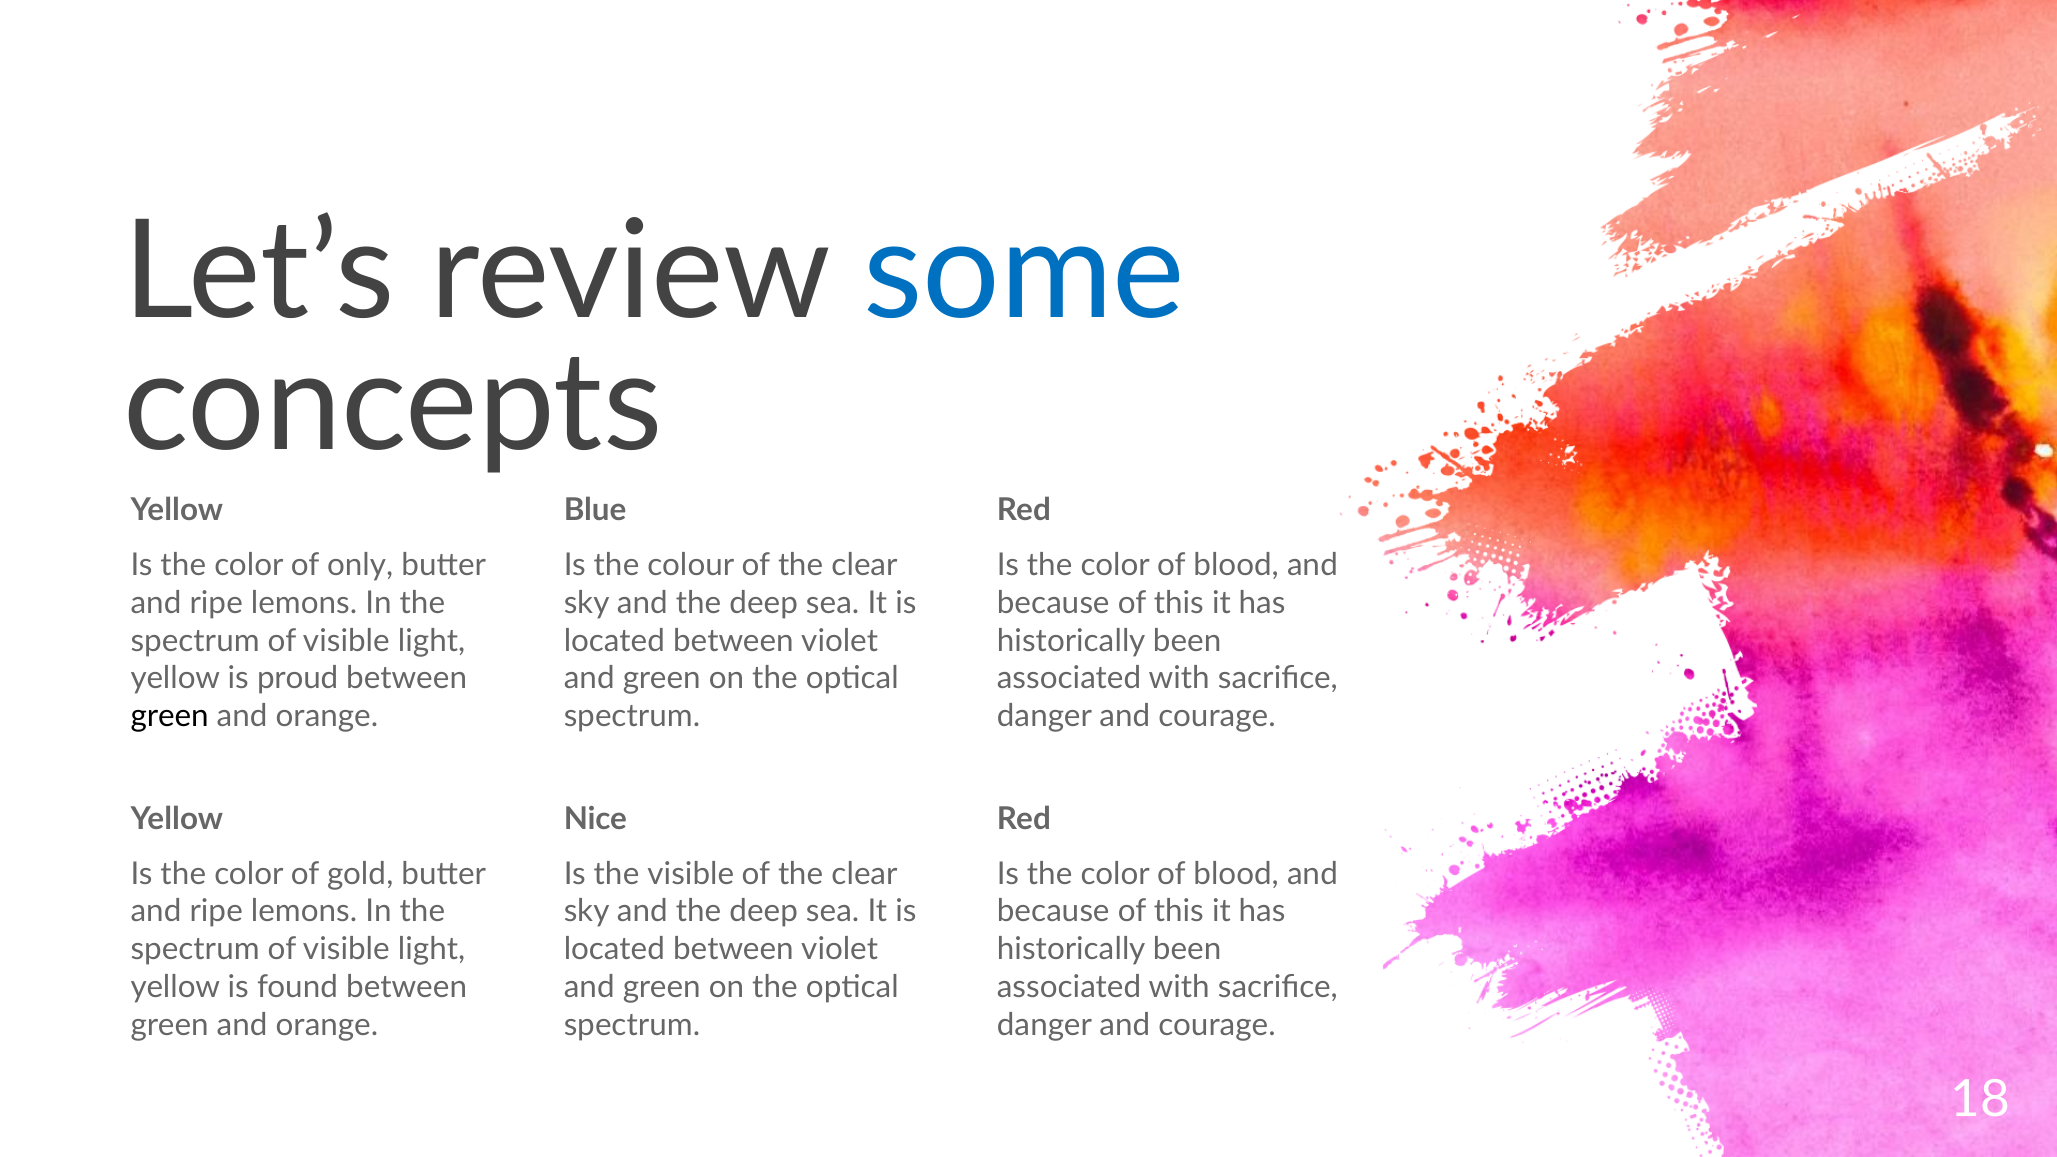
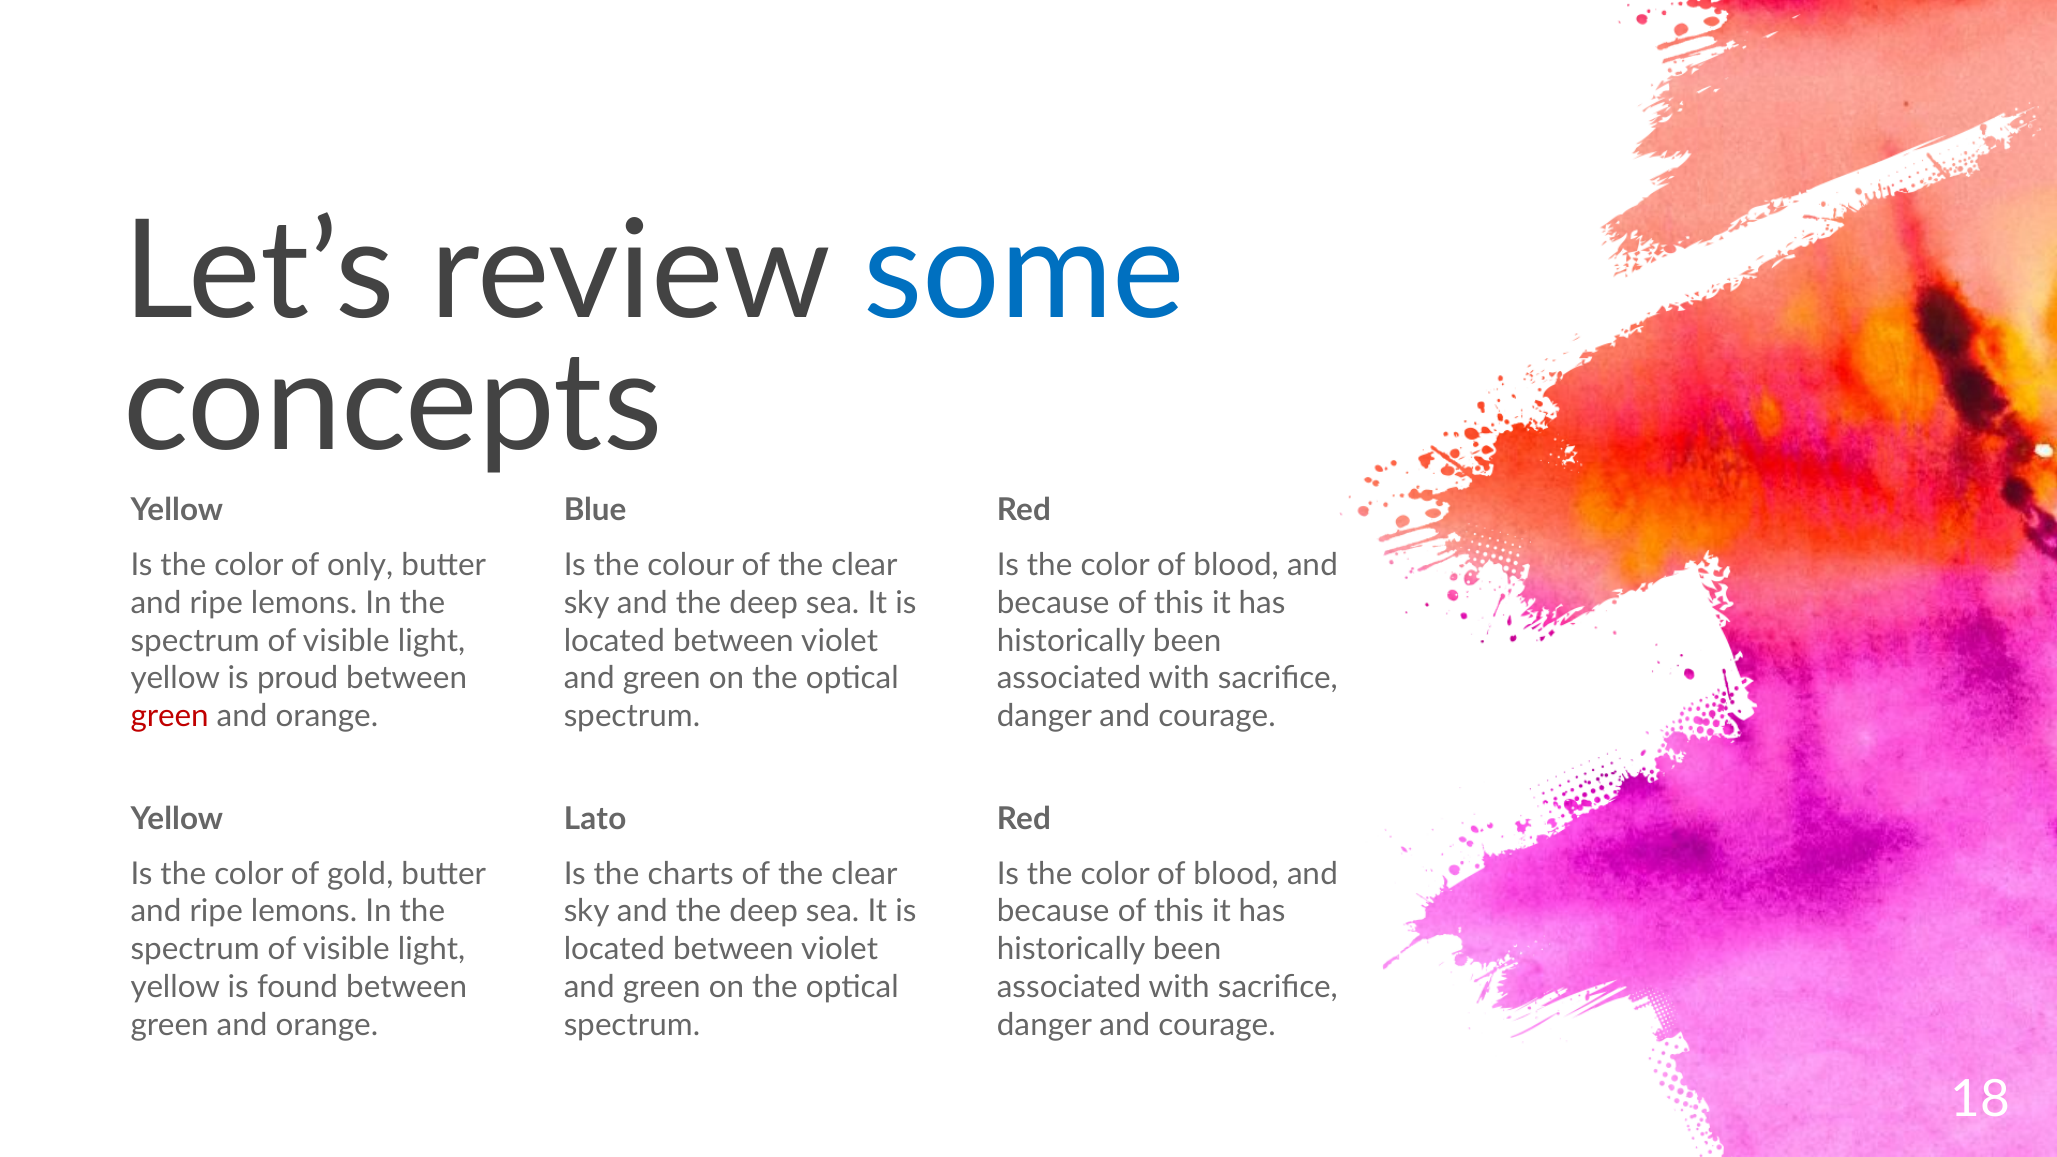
green colour: black -> red (170, 716)
Nice: Nice -> Lato (595, 819)
the visible: visible -> charts (691, 874)
